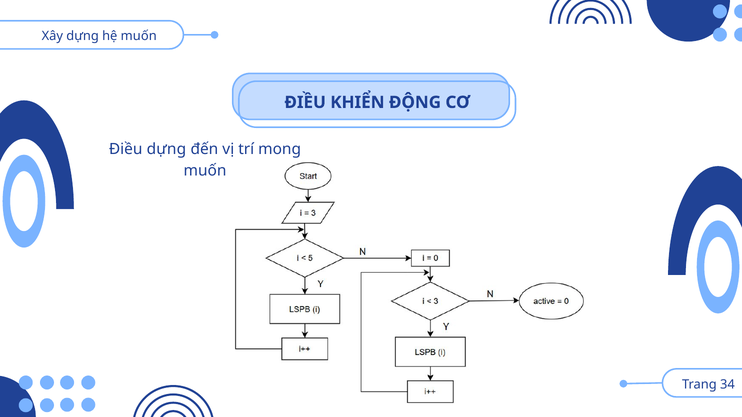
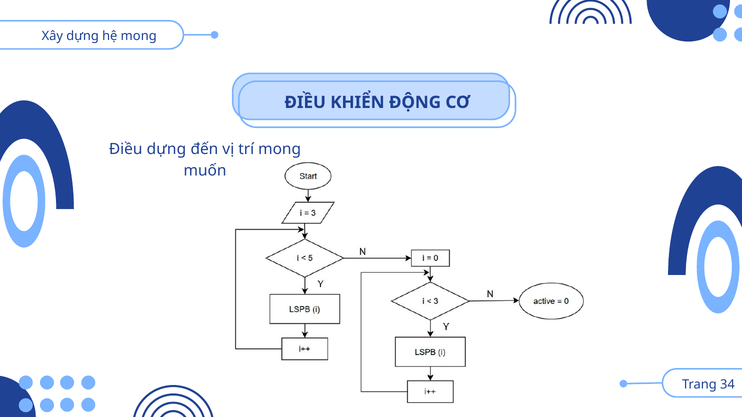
hệ muốn: muốn -> mong (139, 36)
